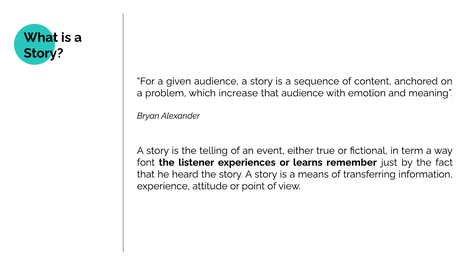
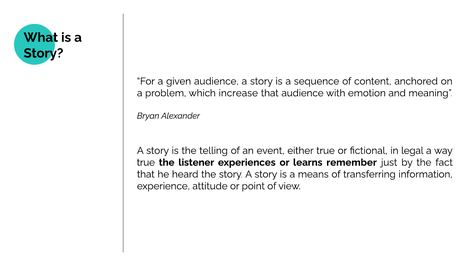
term: term -> legal (412, 151)
font: font -> true (146, 163)
